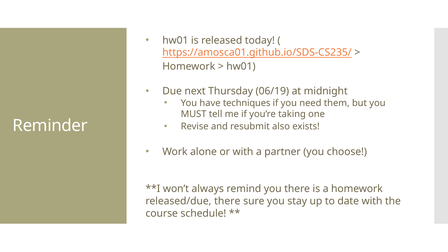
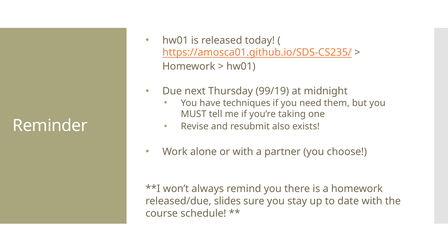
06/19: 06/19 -> 99/19 (272, 91)
released/due there: there -> slides (227, 201)
